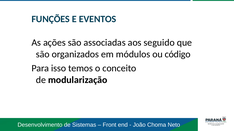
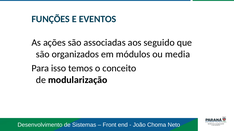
código: código -> media (178, 54)
